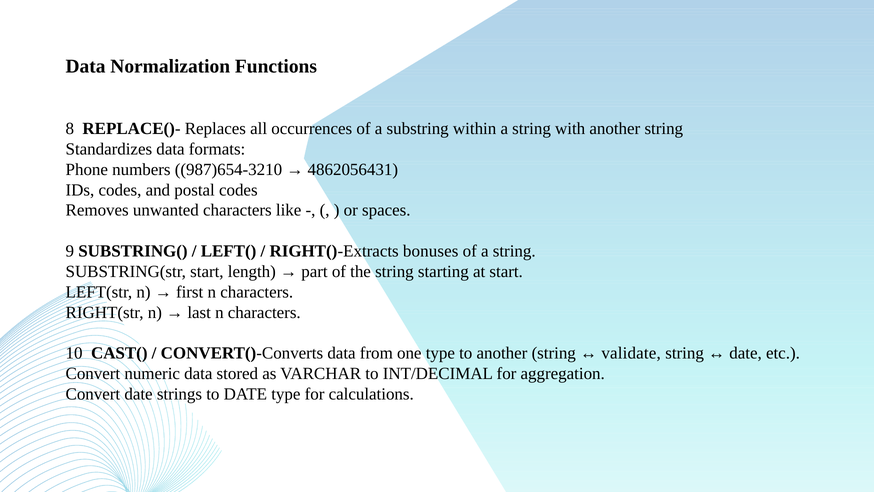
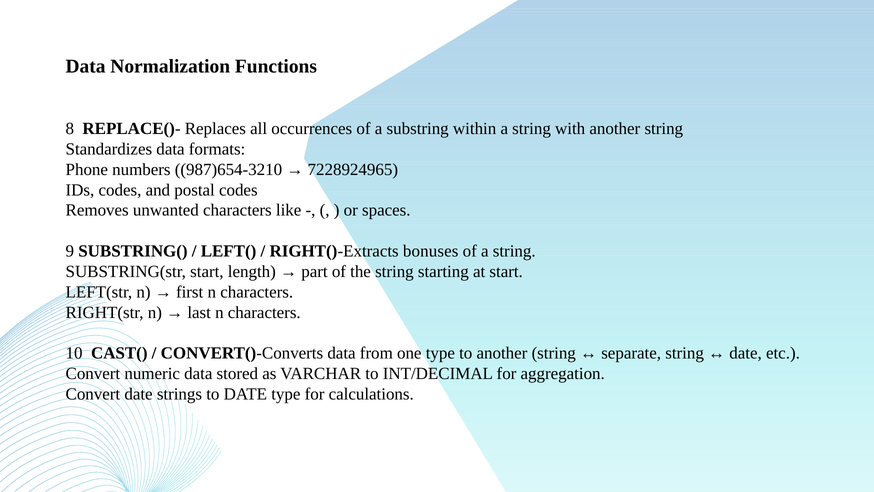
4862056431: 4862056431 -> 7228924965 (353, 169)
validate: validate -> separate (631, 353)
